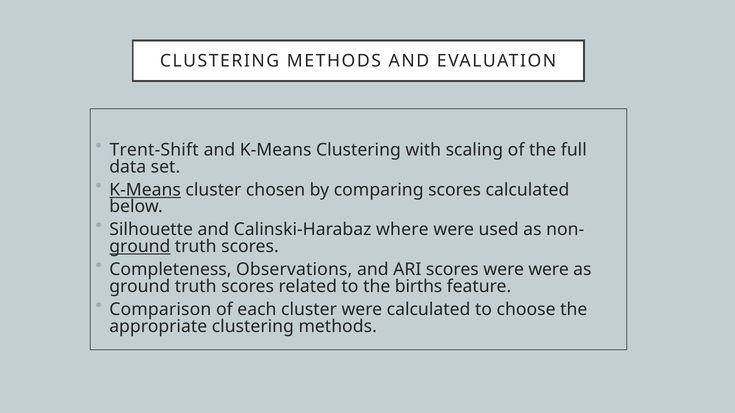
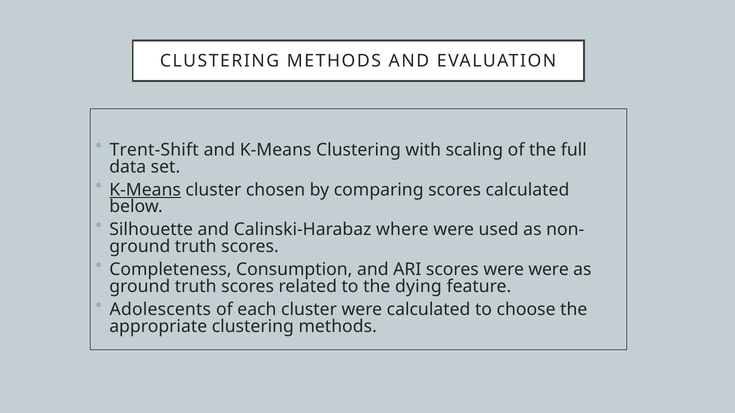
ground underline: present -> none (140, 247)
Observations: Observations -> Consumption (294, 270)
births: births -> dying (418, 287)
Comparison: Comparison -> Adolescents (160, 310)
